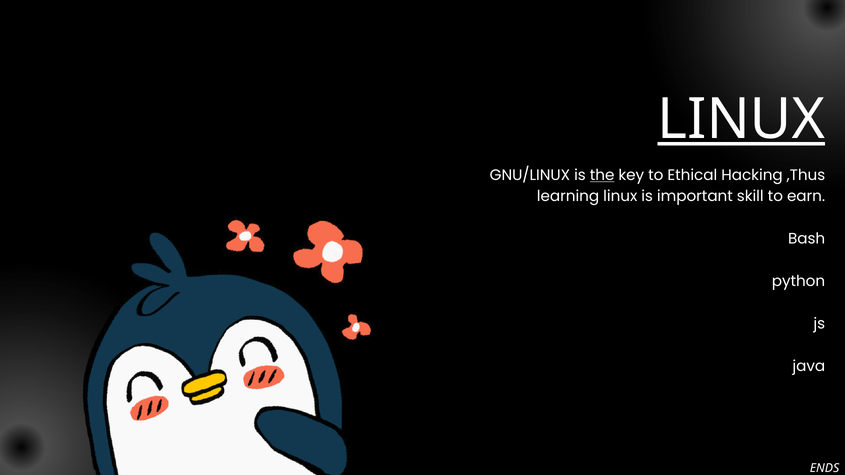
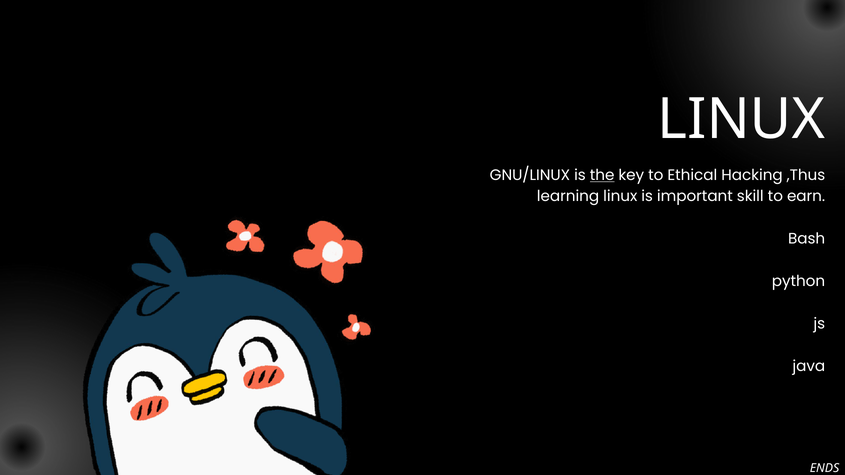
LINUX underline: present -> none (741, 119)
